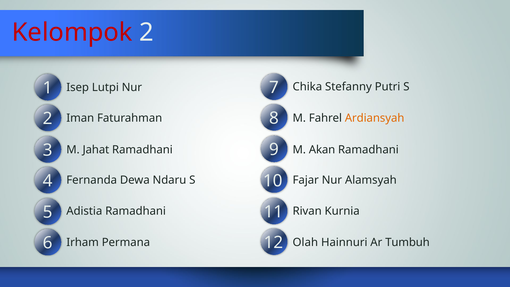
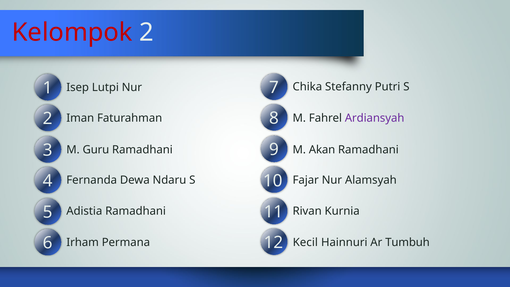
Ardiansyah colour: orange -> purple (375, 118)
Jahat: Jahat -> Guru (96, 150)
Olah: Olah -> Kecil (305, 242)
